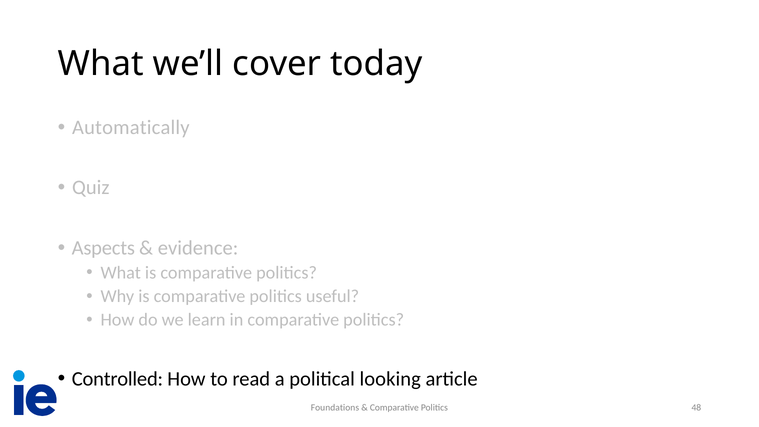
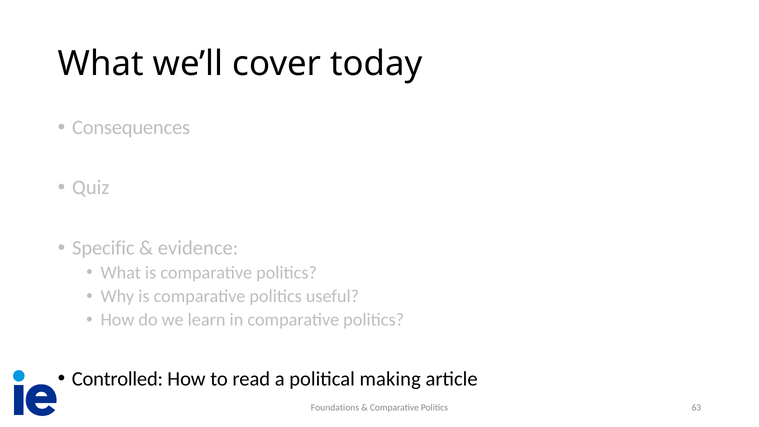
Automatically: Automatically -> Consequences (131, 127)
Aspects: Aspects -> Specific (103, 248)
looking: looking -> making (390, 379)
48: 48 -> 63 (696, 408)
